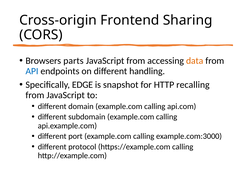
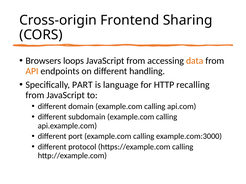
parts: parts -> loops (74, 61)
API colour: blue -> orange (32, 71)
EDGE: EDGE -> PART (82, 85)
snapshot: snapshot -> language (121, 85)
